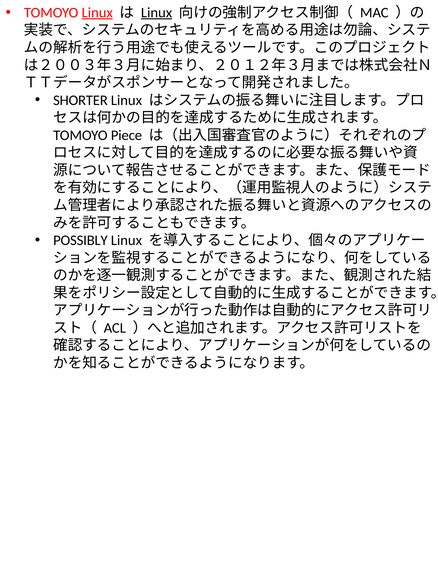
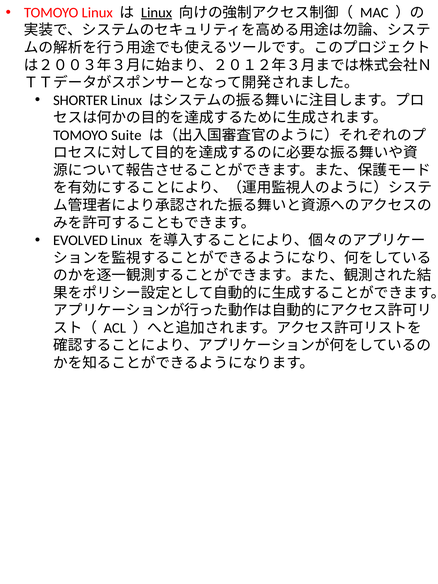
Linux underline: present -> none (97, 13)
Piece: Piece -> Suite (126, 135)
POSSIBLY: POSSIBLY -> EVOLVED (80, 240)
